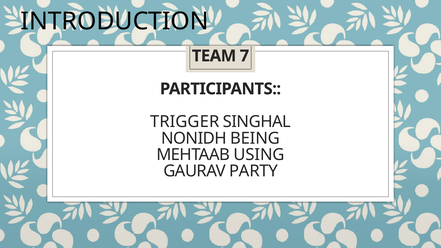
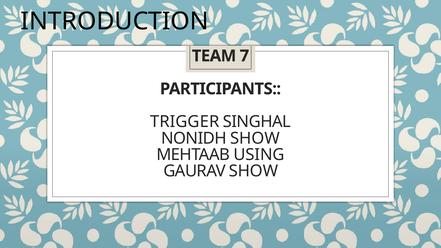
NONIDH BEING: BEING -> SHOW (255, 138)
GAURAV PARTY: PARTY -> SHOW (253, 171)
